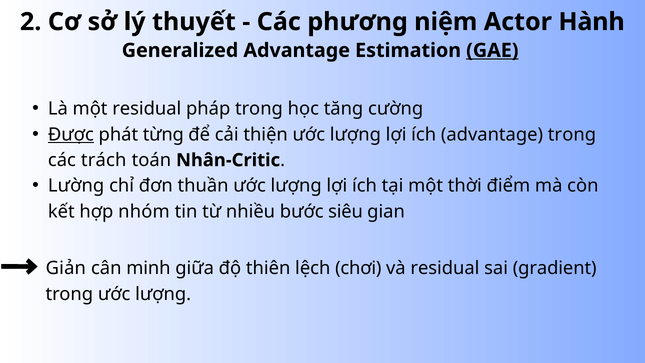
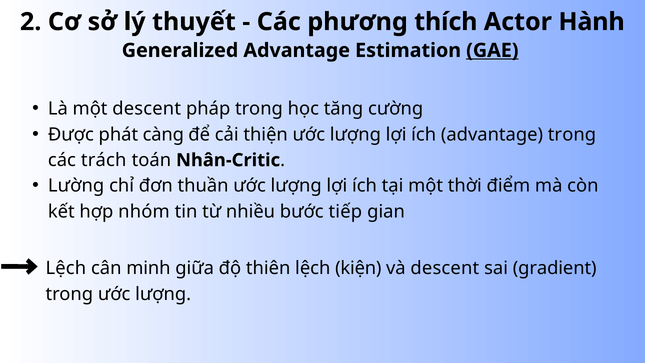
niệm: niệm -> thích (446, 22)
một residual: residual -> descent (147, 109)
Được underline: present -> none (71, 134)
từng: từng -> càng (163, 134)
siêu: siêu -> tiếp (345, 212)
Giản: Giản -> Lệch (66, 268)
chơi: chơi -> kiện (358, 268)
và residual: residual -> descent (445, 268)
